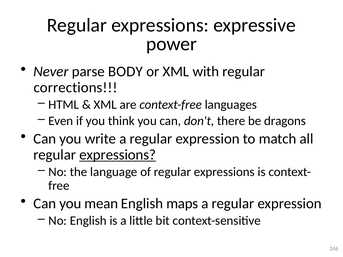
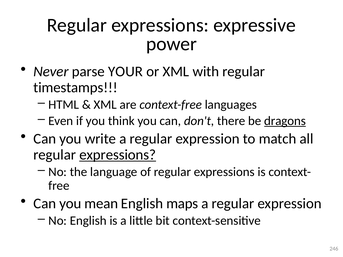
BODY: BODY -> YOUR (125, 72)
corrections: corrections -> timestamps (76, 88)
dragons underline: none -> present (285, 121)
